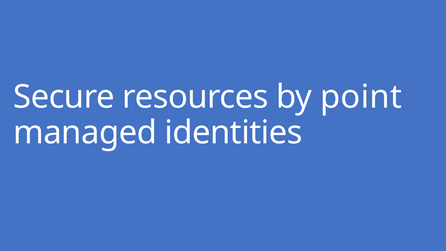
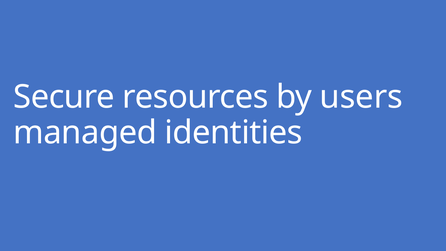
point: point -> users (361, 97)
